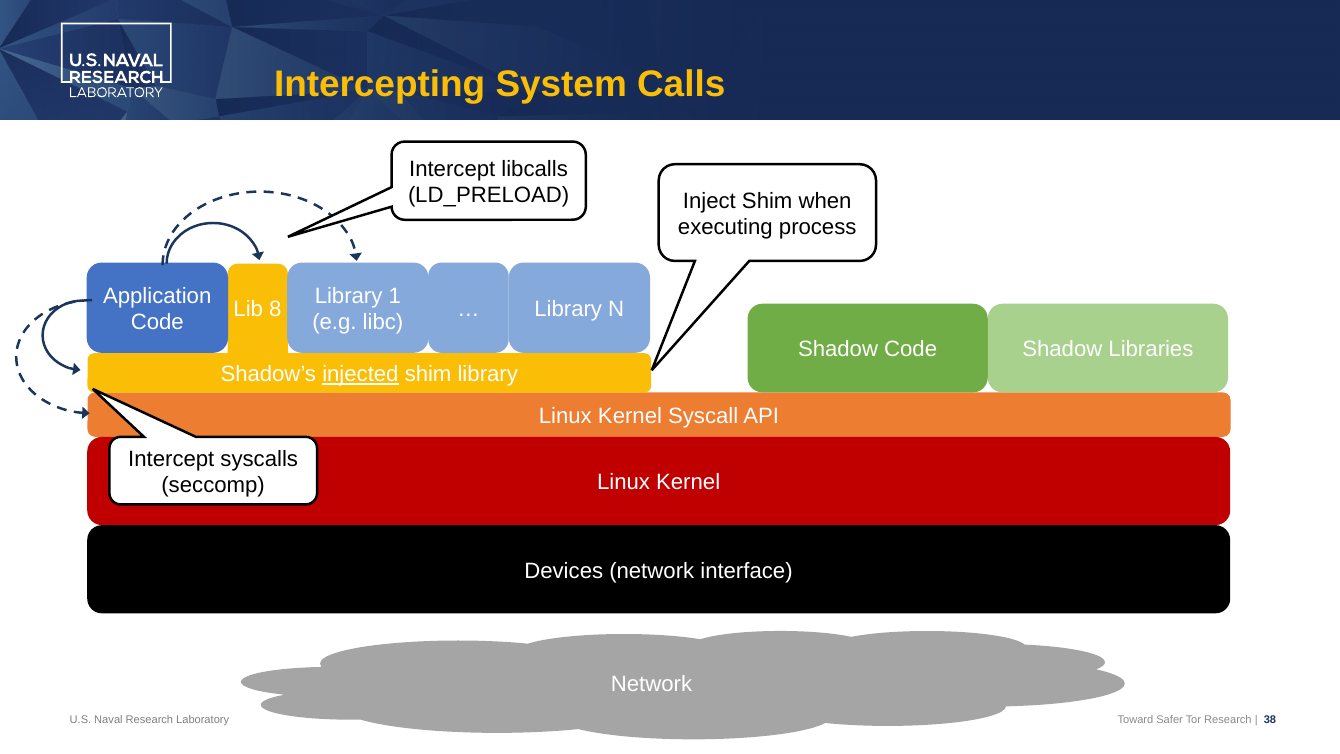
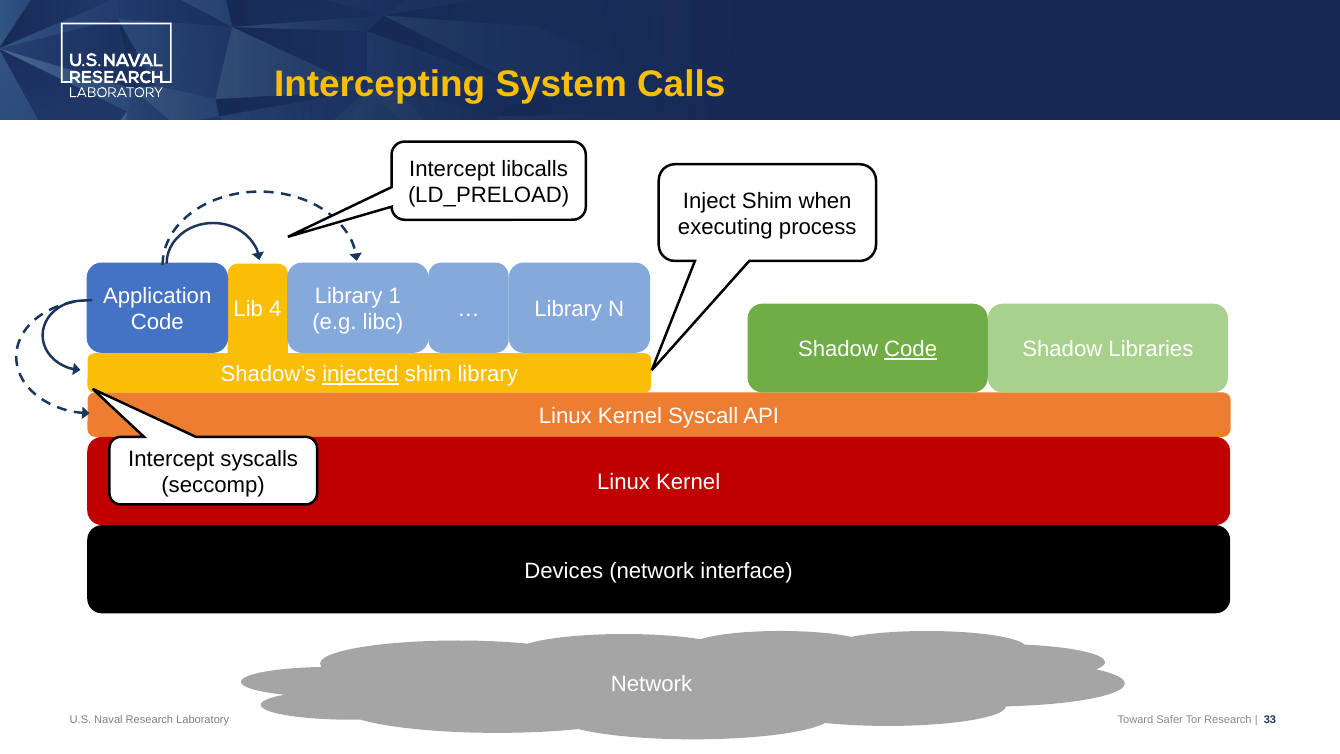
8: 8 -> 4 (275, 309)
Code underline: none -> present (911, 349)
38: 38 -> 33 (1270, 719)
